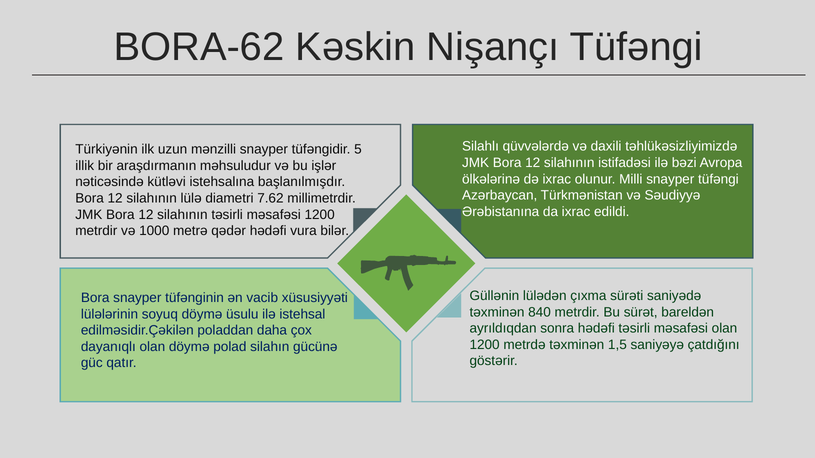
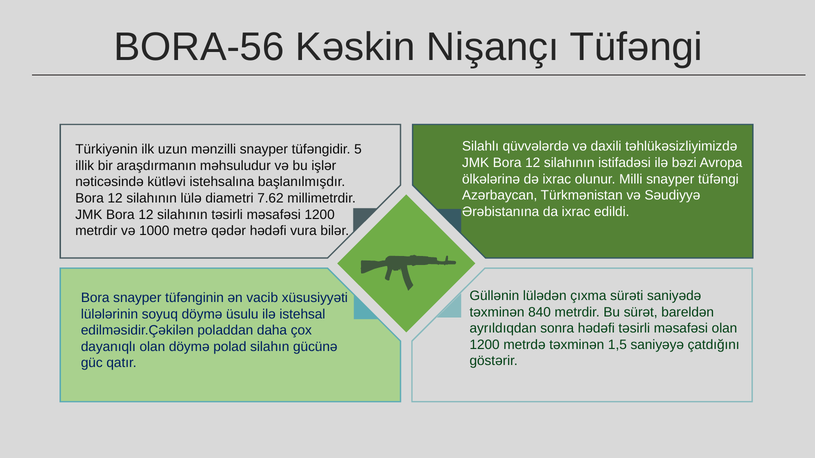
BORA-62: BORA-62 -> BORA-56 (199, 47)
